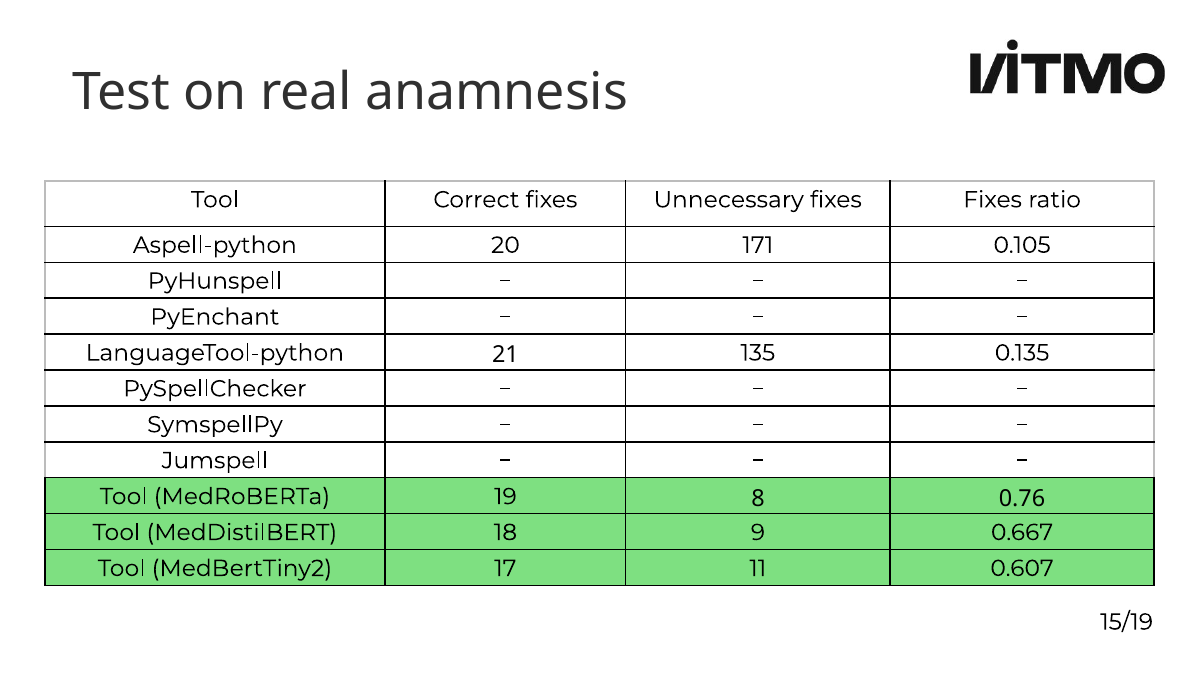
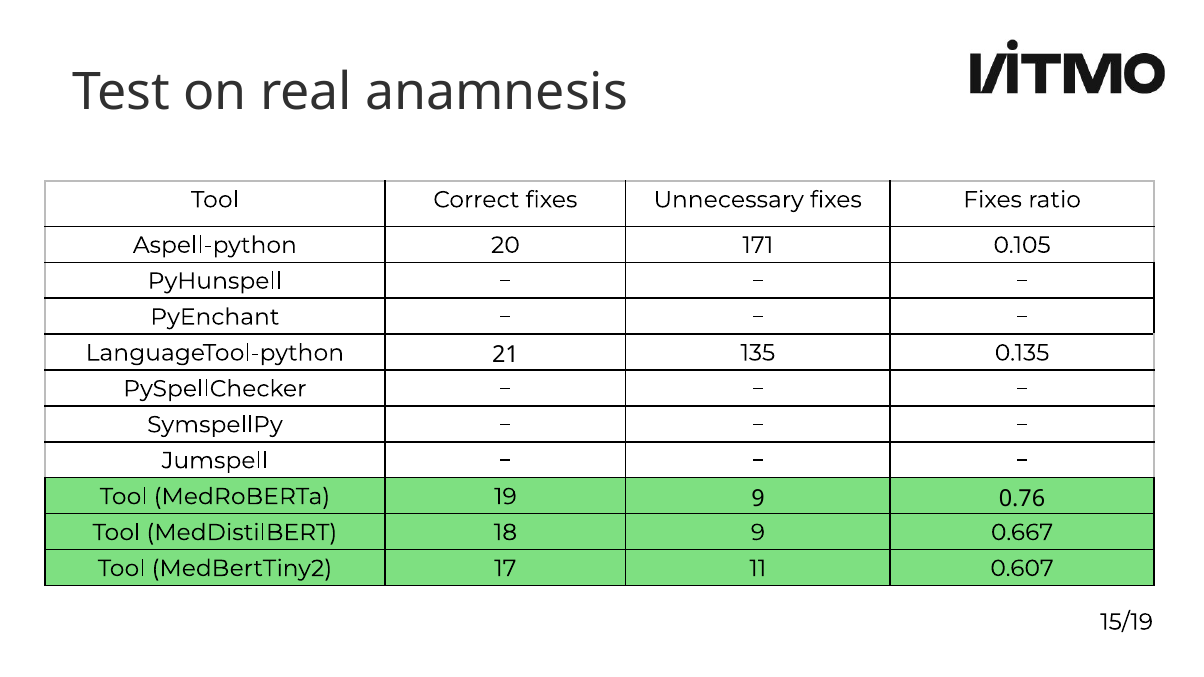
19 8: 8 -> 9 (758, 499)
